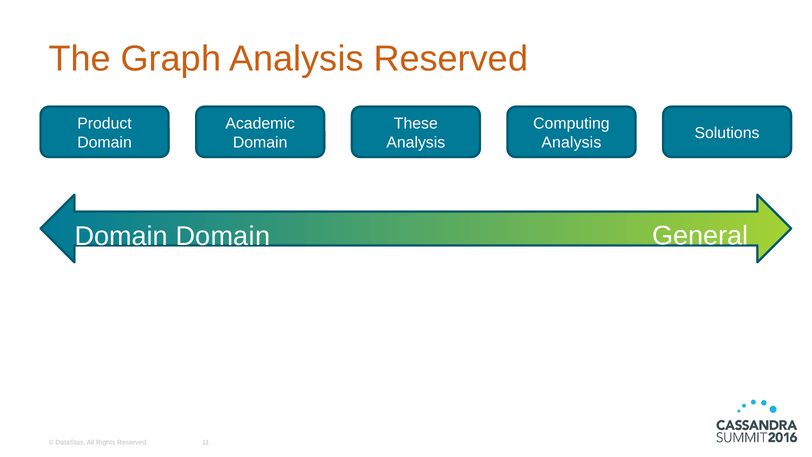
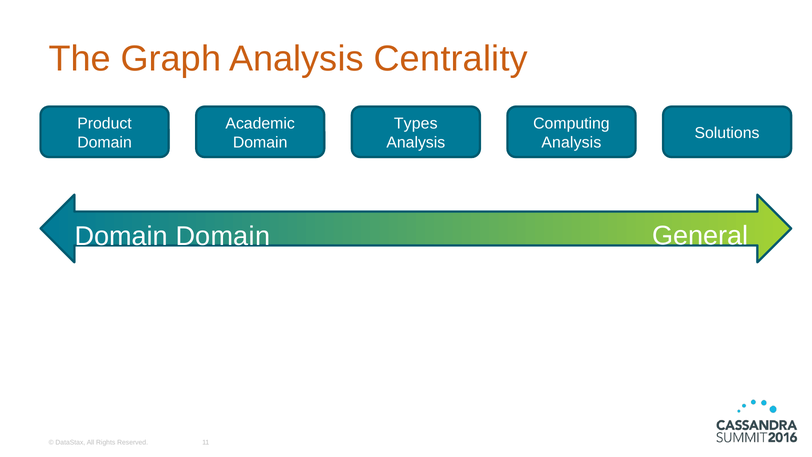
Analysis Reserved: Reserved -> Centrality (451, 59)
These: These -> Types (416, 123)
